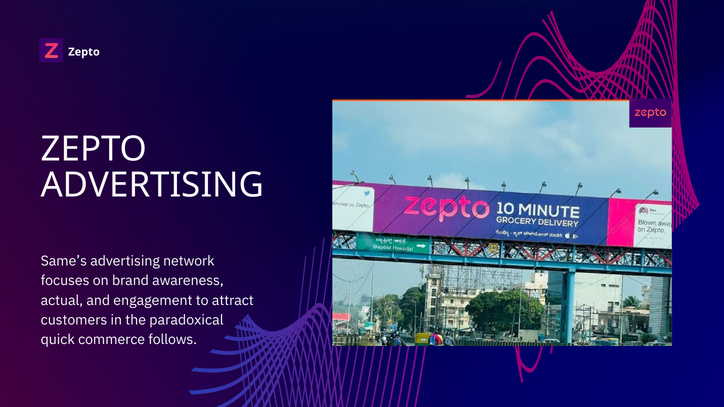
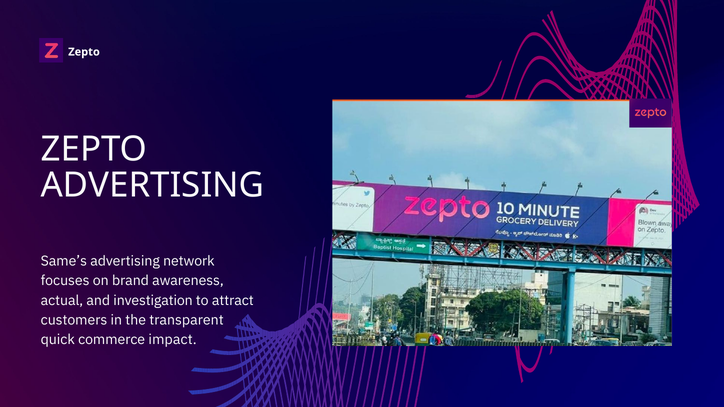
engagement: engagement -> investigation (153, 301)
paradoxical: paradoxical -> transparent (187, 320)
follows: follows -> impact (173, 340)
